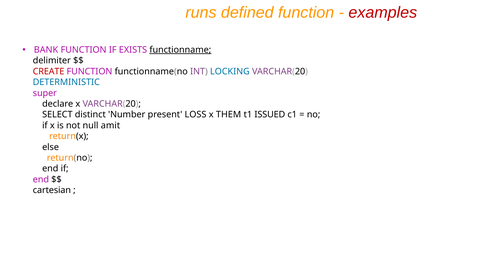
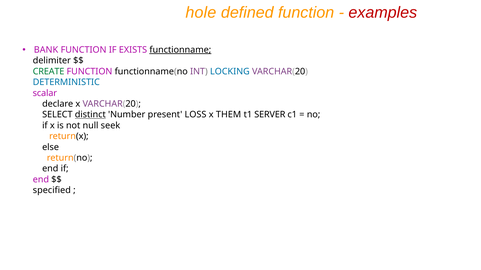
runs: runs -> hole (201, 13)
CREATE colour: red -> green (49, 72)
super: super -> scalar (45, 93)
distinct underline: none -> present (90, 115)
ISSUED: ISSUED -> SERVER (270, 115)
amit: amit -> seek (110, 126)
cartesian: cartesian -> specified (52, 191)
